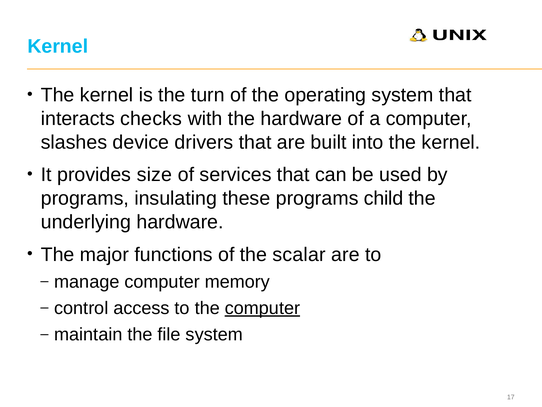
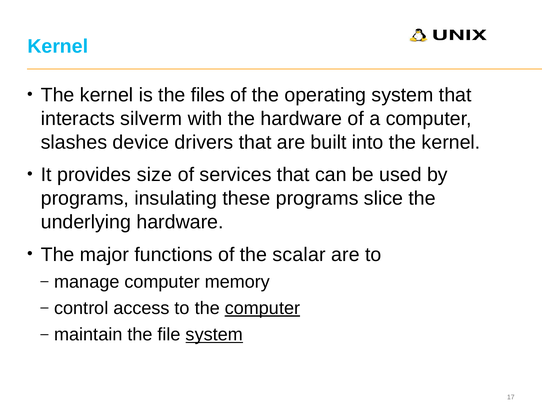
turn: turn -> files (208, 95)
checks: checks -> silverm (151, 119)
child: child -> slice (384, 198)
system underline: none -> present (214, 334)
